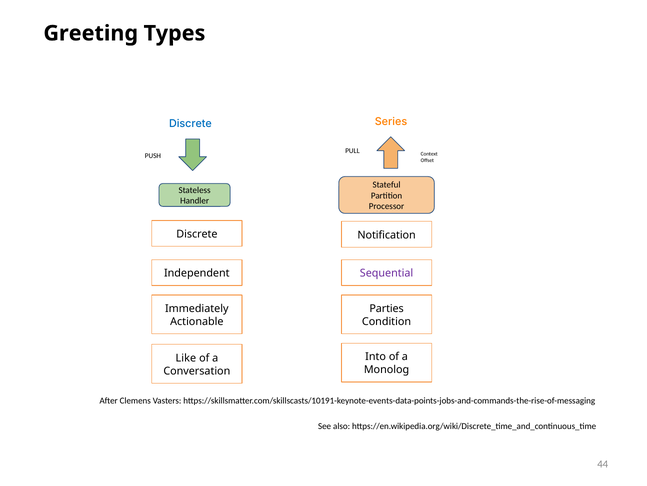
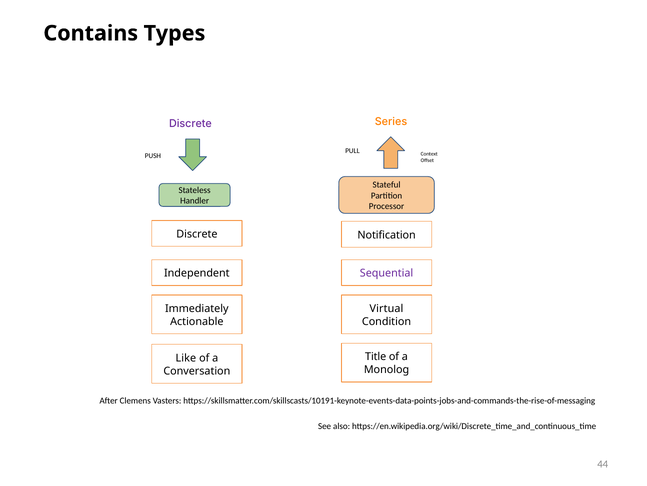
Greeting: Greeting -> Contains (91, 33)
Discrete colour: blue -> purple (190, 124)
Parties: Parties -> Virtual (386, 308)
Into: Into -> Title (376, 356)
